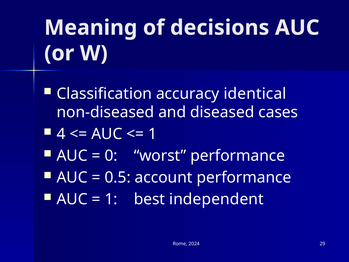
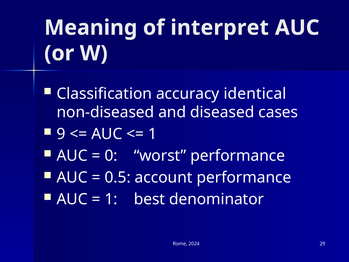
decisions: decisions -> interpret (220, 28)
4: 4 -> 9 (61, 134)
independent: independent -> denominator (217, 199)
